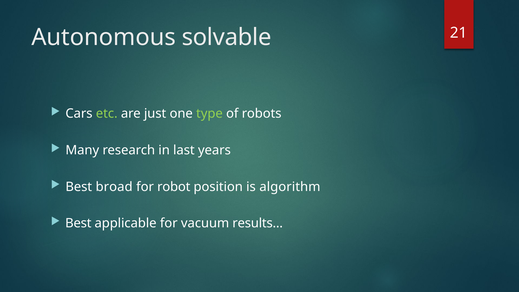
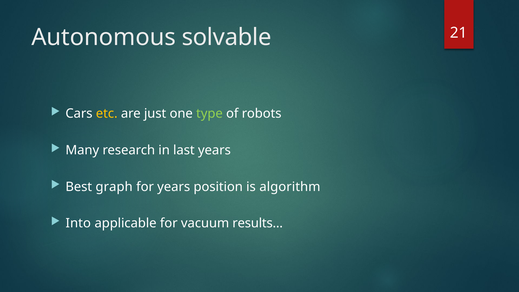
etc colour: light green -> yellow (107, 114)
broad: broad -> graph (114, 187)
for robot: robot -> years (174, 187)
Best: Best -> Into (78, 223)
